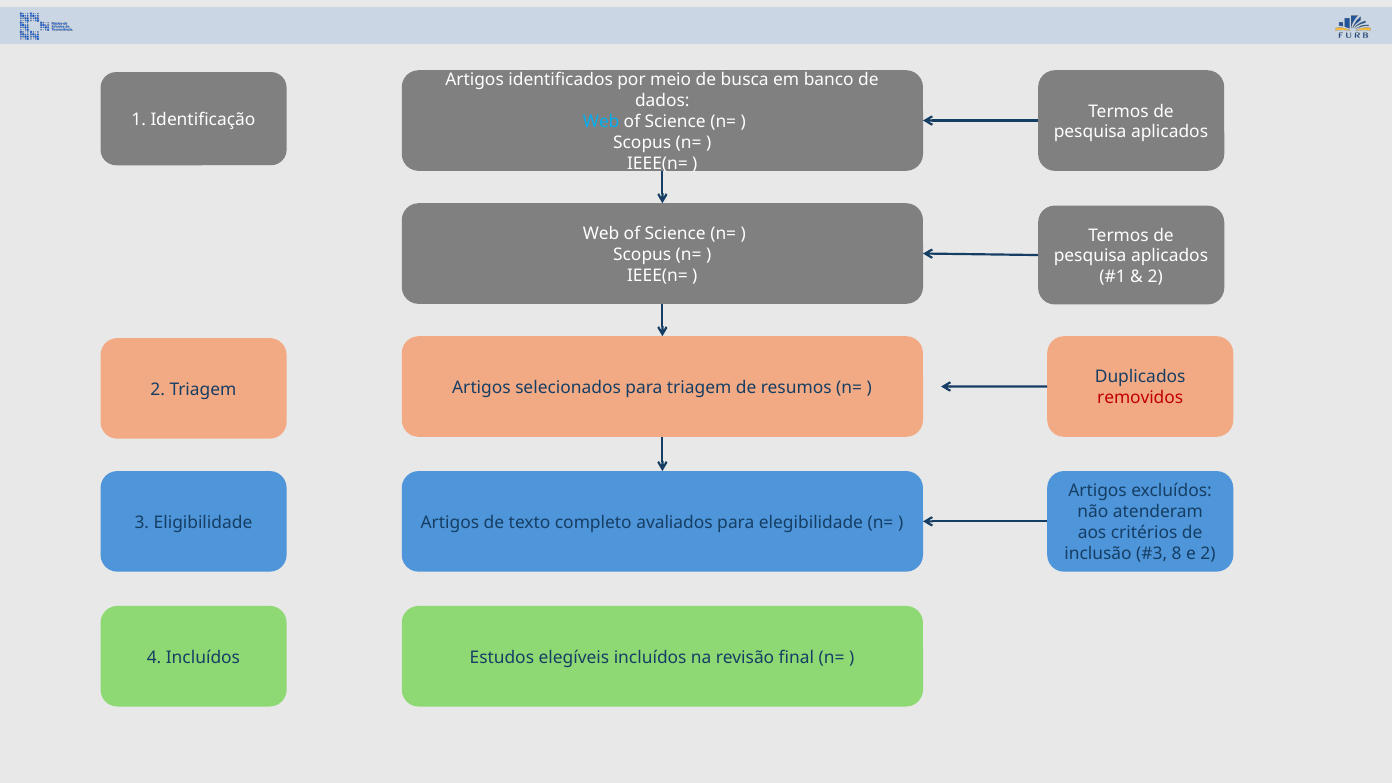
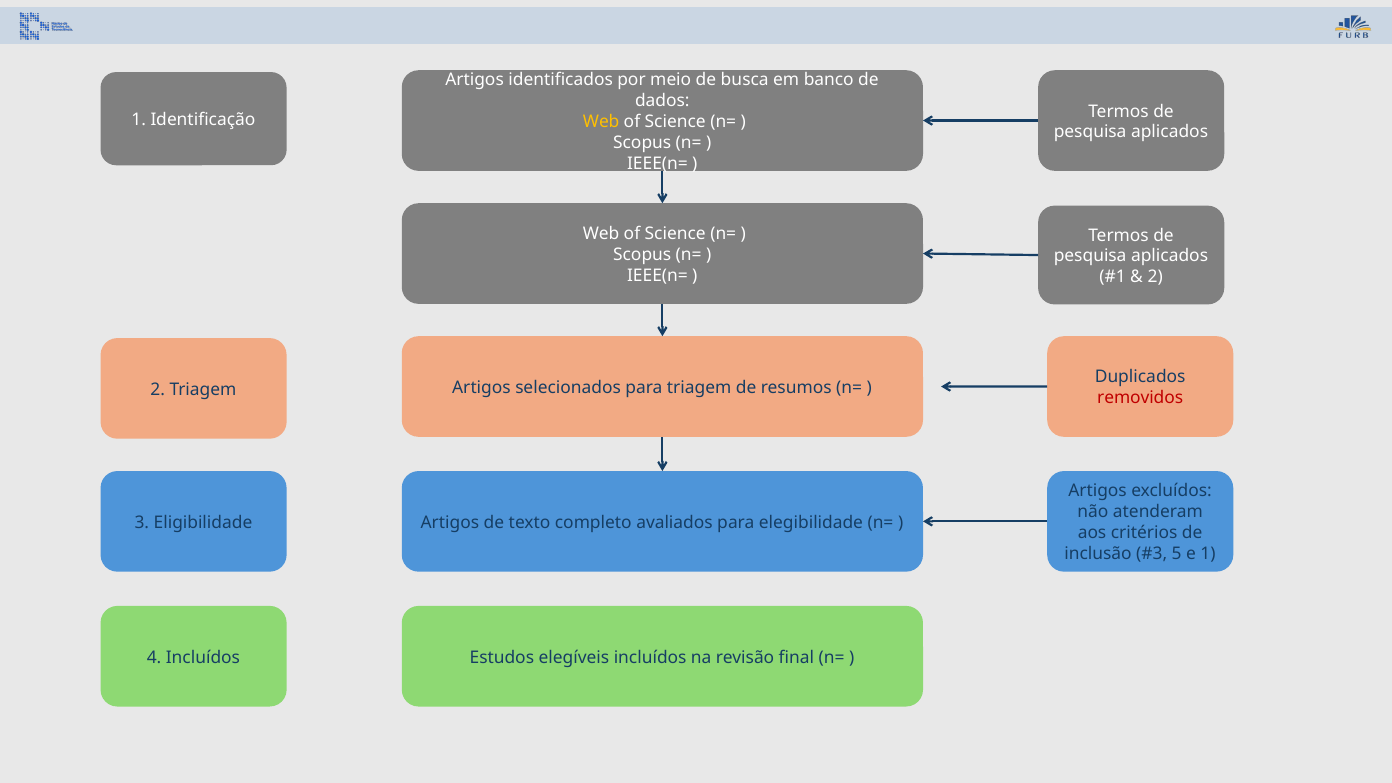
Web colour: light blue -> yellow (601, 122)
8: 8 -> 5 (1177, 554)
e 2: 2 -> 1 (1208, 554)
